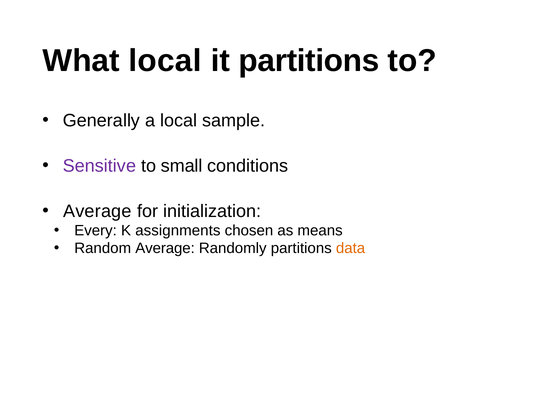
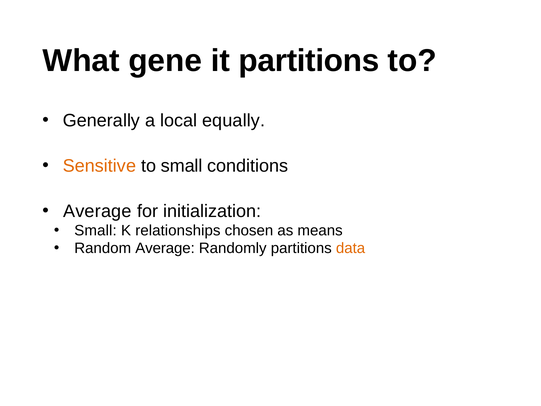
What local: local -> gene (165, 61)
sample: sample -> equally (234, 120)
Sensitive colour: purple -> orange (99, 166)
Every: Every -> Small (95, 230)
assignments: assignments -> relationships (178, 230)
